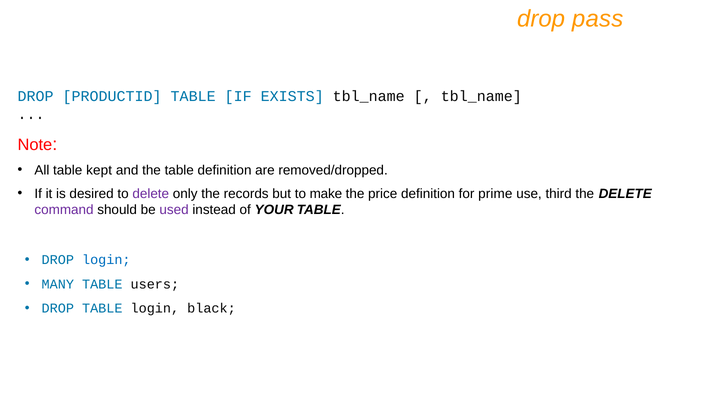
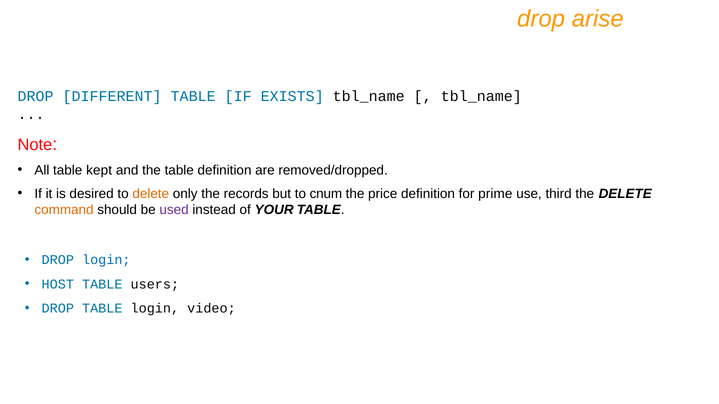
pass: pass -> arise (598, 19)
PRODUCTID: PRODUCTID -> DIFFERENT (112, 96)
delete colour: purple -> orange (151, 194)
make: make -> cnum (326, 194)
command colour: purple -> orange (64, 210)
MANY: MANY -> HOST (58, 284)
black: black -> video (211, 309)
